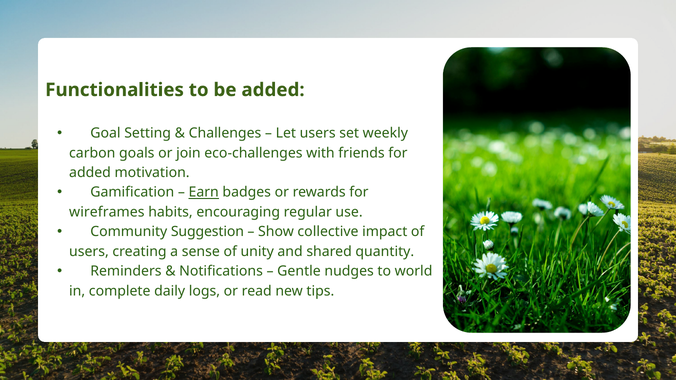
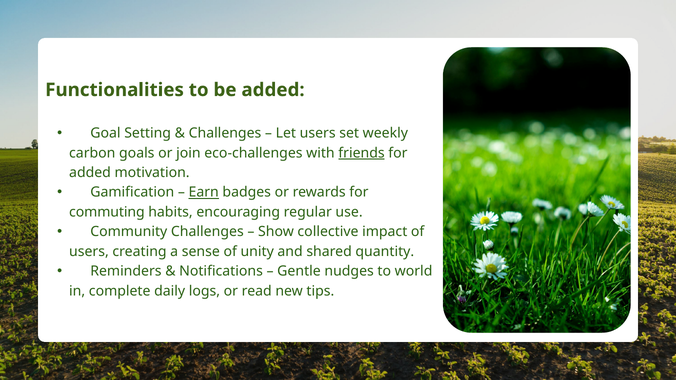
friends underline: none -> present (362, 153)
wireframes: wireframes -> commuting (107, 212)
Community Suggestion: Suggestion -> Challenges (207, 232)
